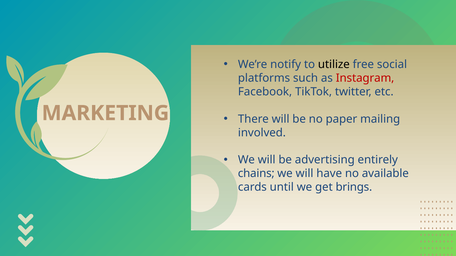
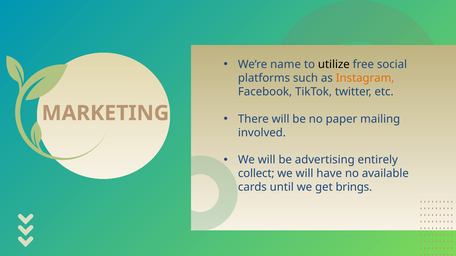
notify: notify -> name (286, 64)
Instagram colour: red -> orange (365, 78)
chains: chains -> collect (256, 174)
